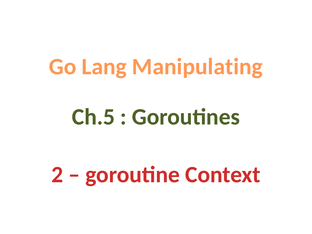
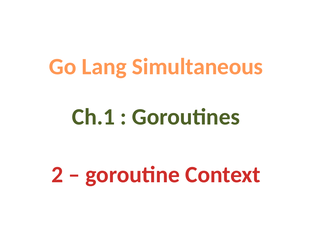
Manipulating: Manipulating -> Simultaneous (197, 67)
Ch.5: Ch.5 -> Ch.1 (93, 117)
